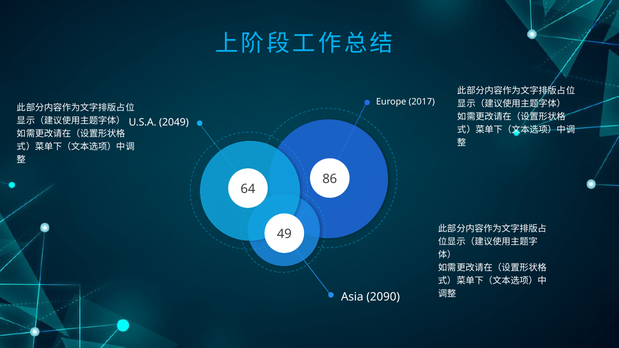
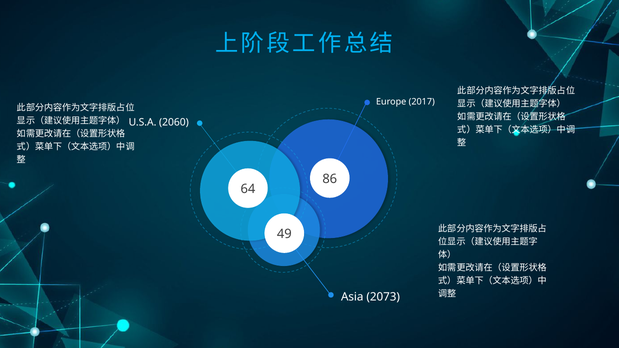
2049: 2049 -> 2060 (174, 122)
2090: 2090 -> 2073 (383, 297)
